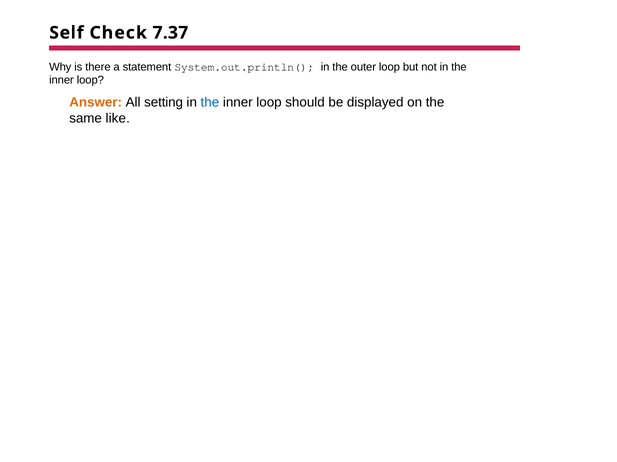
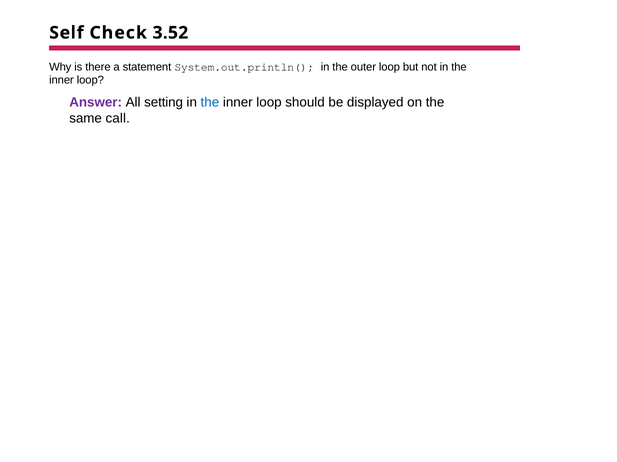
7.37: 7.37 -> 3.52 (170, 33)
Answer colour: orange -> purple (96, 103)
like: like -> call (118, 119)
